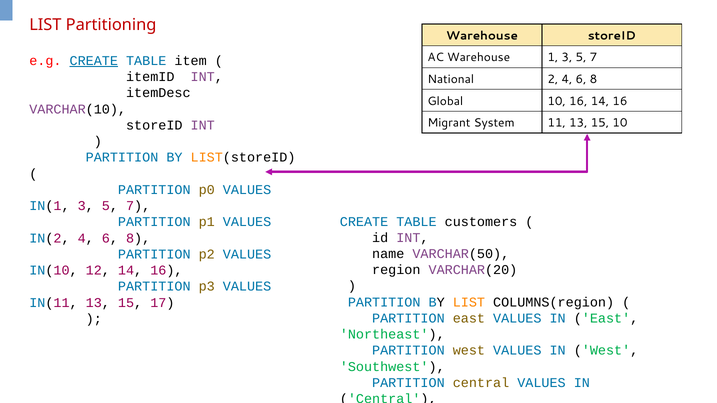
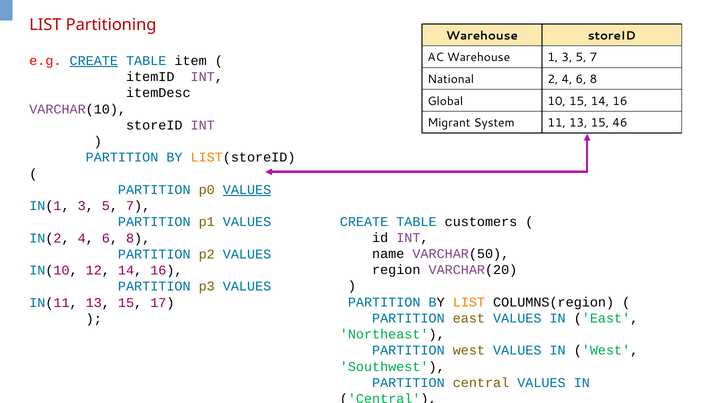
10 16: 16 -> 15 (578, 101)
15 10: 10 -> 46 (620, 123)
VALUES underline: none -> present (247, 190)
